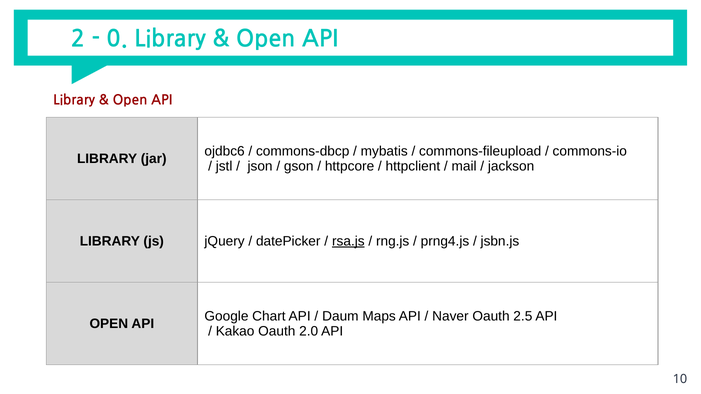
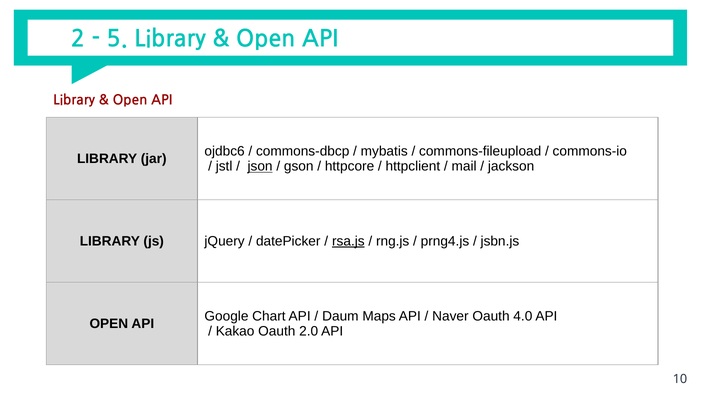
0: 0 -> 5 (117, 39)
json underline: none -> present (260, 167)
2.5: 2.5 -> 4.0 (523, 316)
